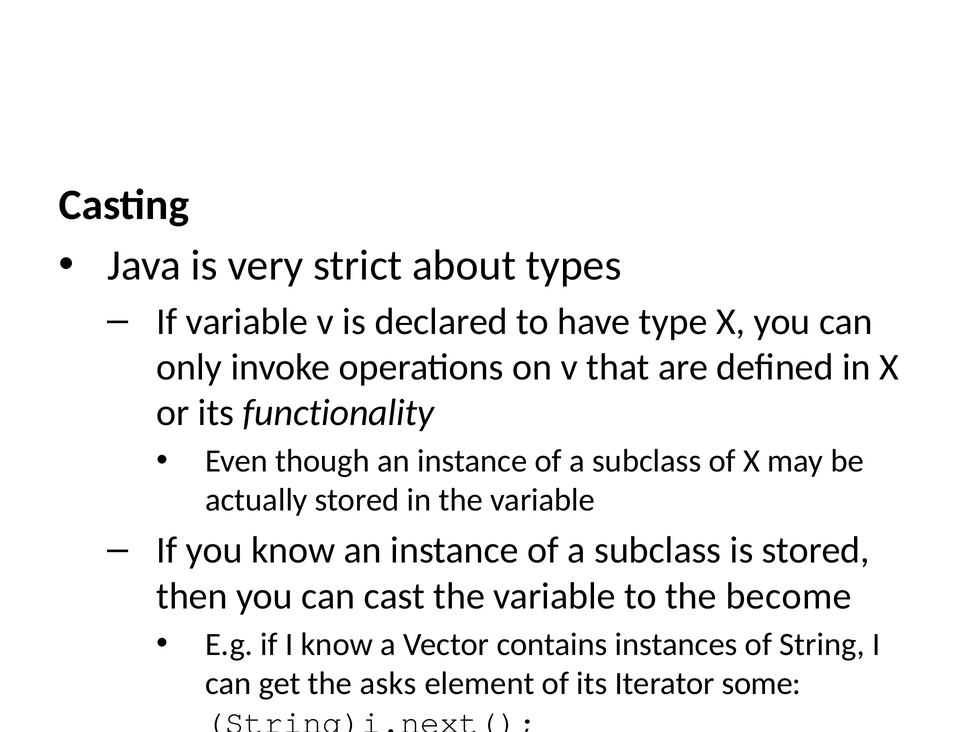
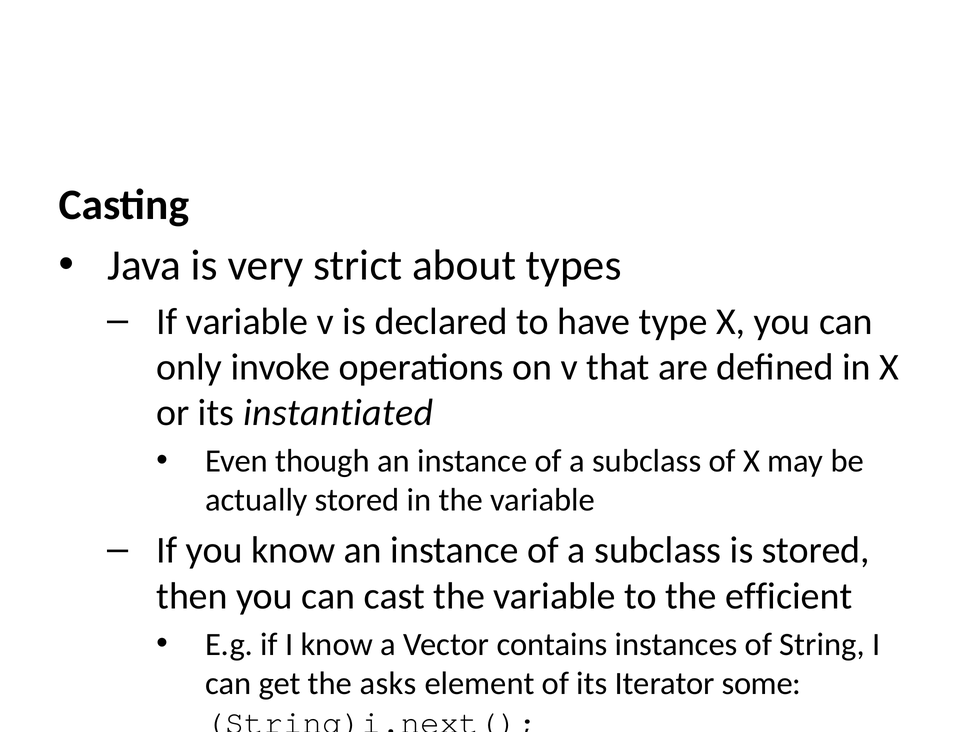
functionality: functionality -> instantiated (338, 413)
become: become -> efficient (789, 597)
